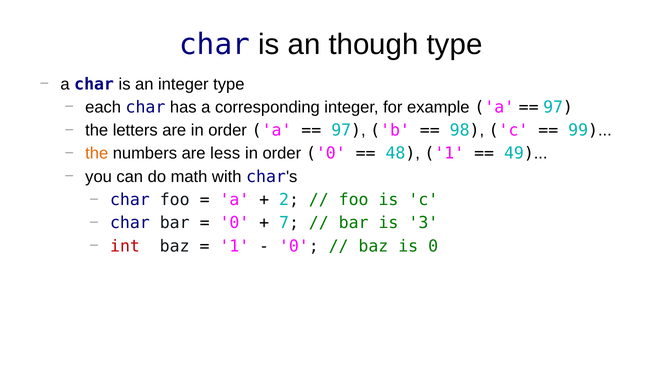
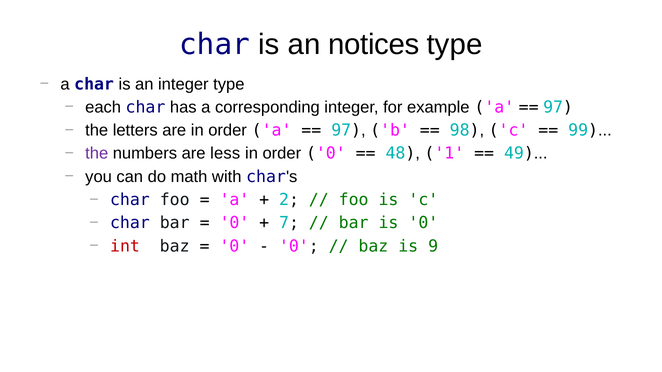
though: though -> notices (374, 45)
the colour: orange -> purple (97, 154)
is 3: 3 -> 0 (423, 223)
1: 1 -> 0 (234, 246)
is 0: 0 -> 9 (433, 246)
